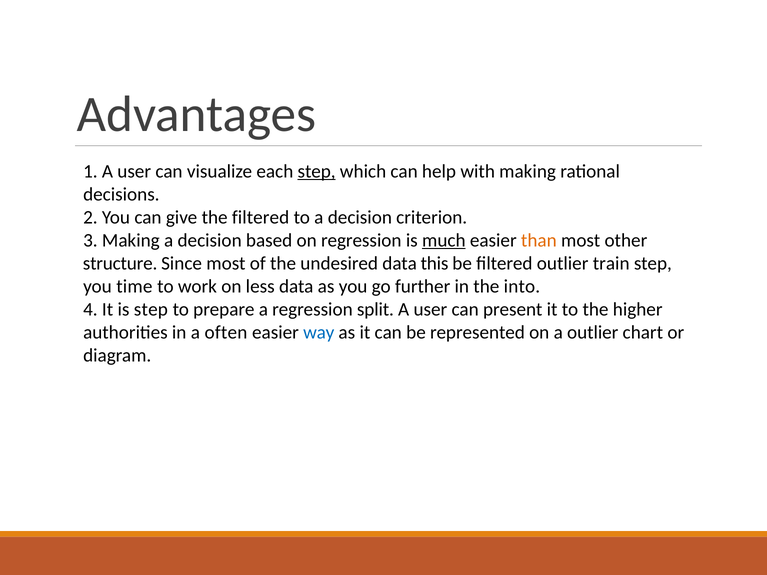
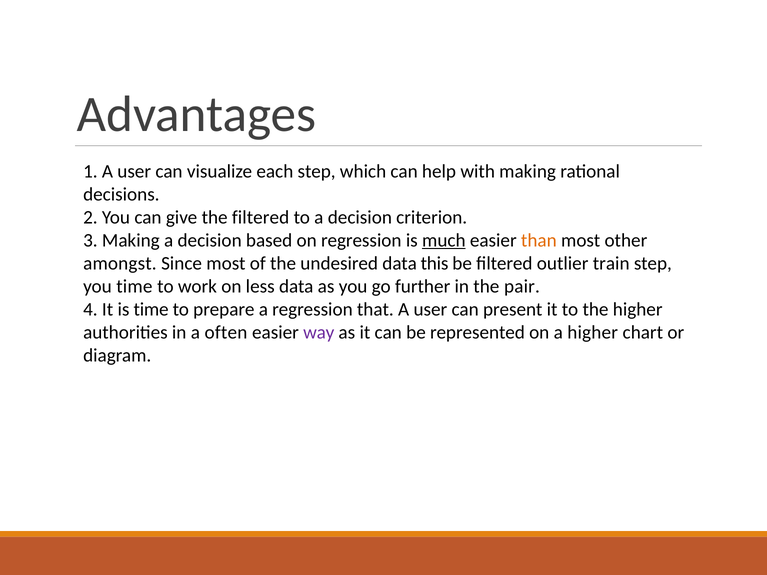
step underline: present -> none (317, 171)
structure: structure -> amongst (120, 263)
into: into -> pair (522, 286)
is step: step -> time (151, 309)
split: split -> that (375, 309)
way colour: blue -> purple (319, 332)
a outlier: outlier -> higher (593, 332)
